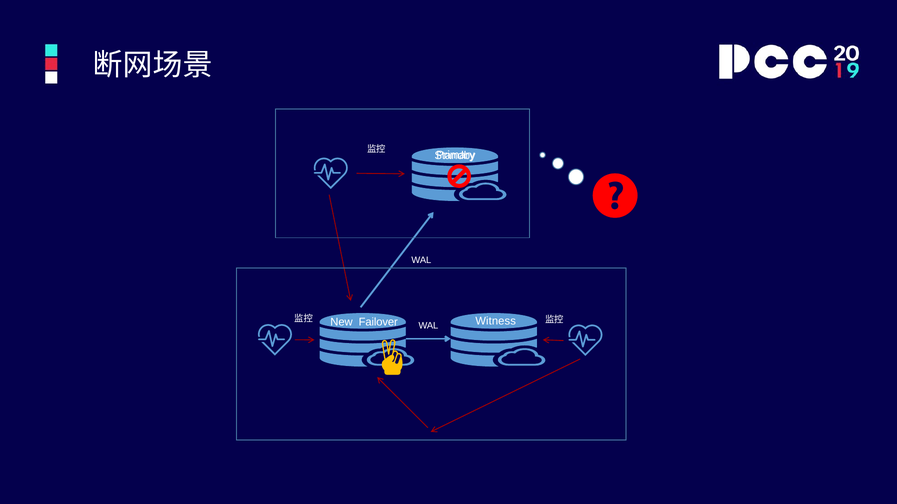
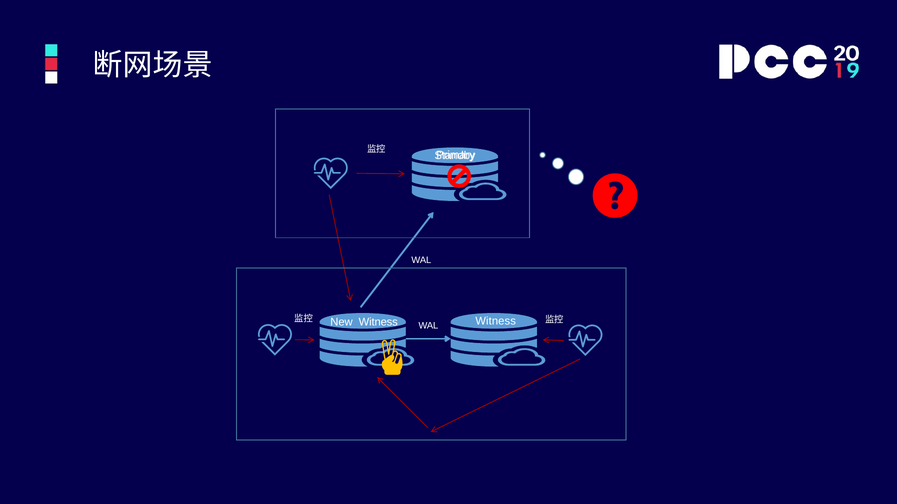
New Failover: Failover -> Witness (378, 322)
